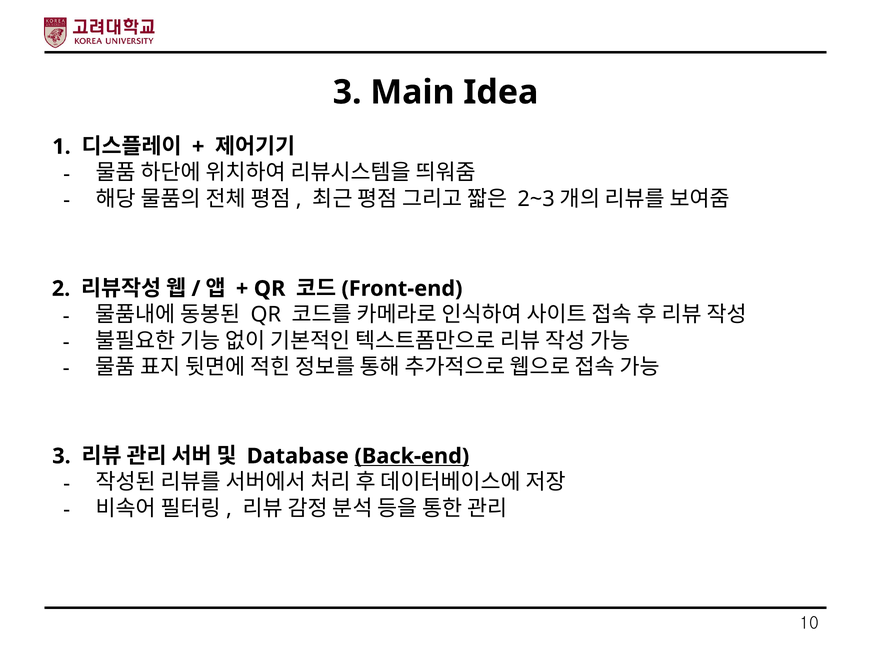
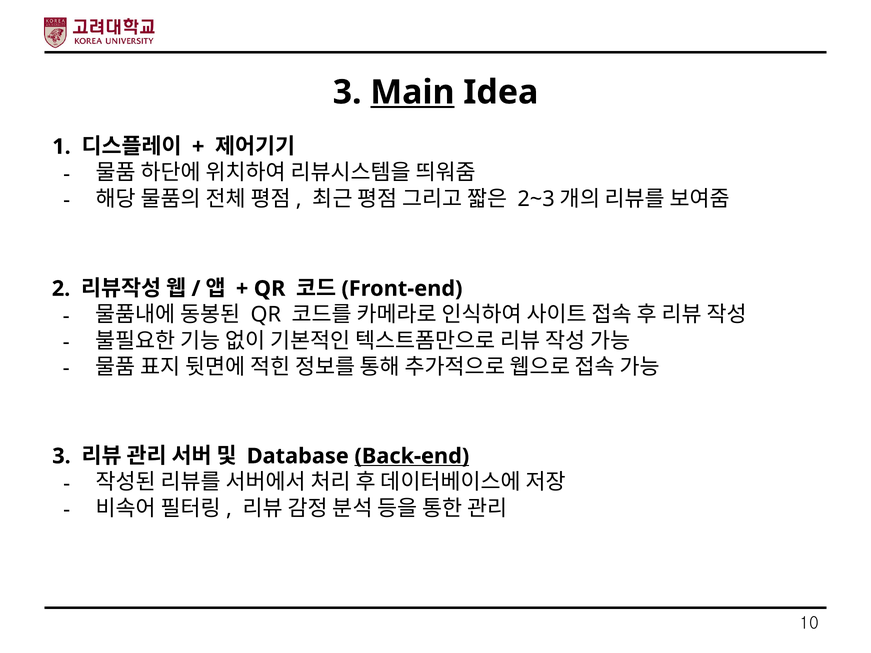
Main underline: none -> present (412, 92)
